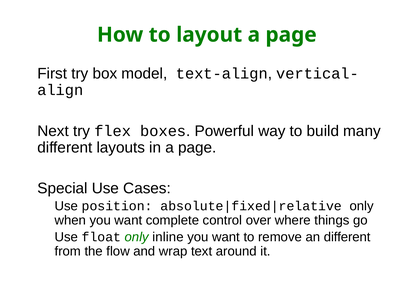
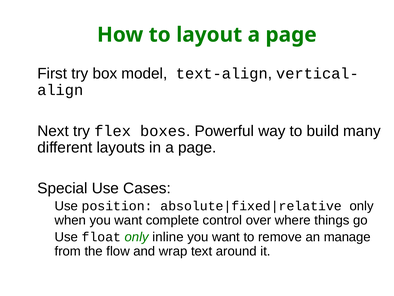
an different: different -> manage (347, 237)
